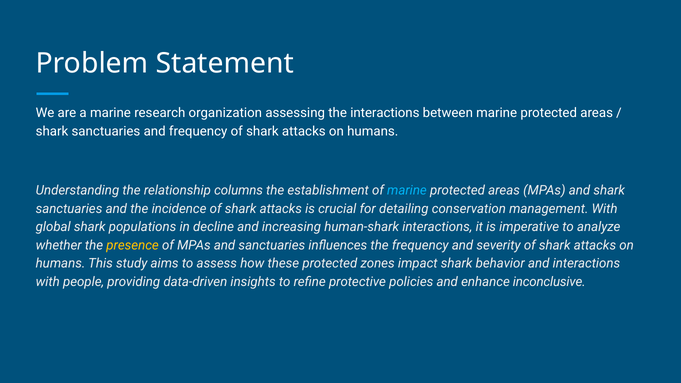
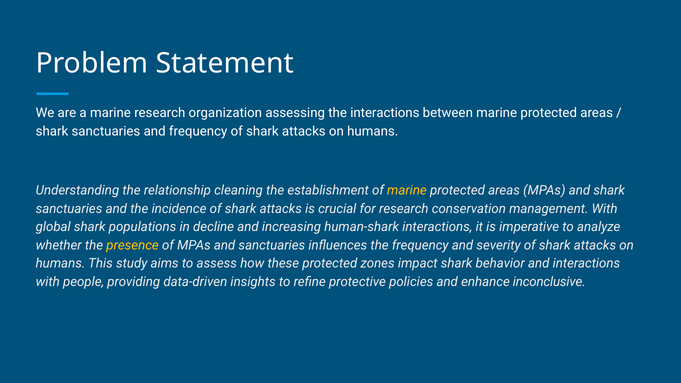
columns: columns -> cleaning (239, 191)
marine colour: light blue -> yellow (407, 191)
for detailing: detailing -> research (404, 209)
